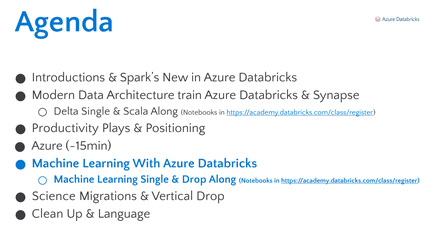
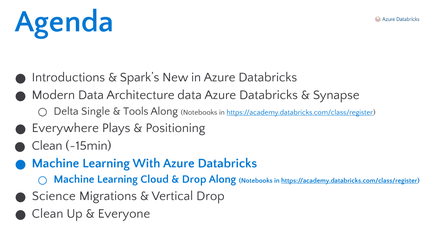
Architecture train: train -> data (190, 95)
Scala: Scala -> Tools (136, 111)
Productivity: Productivity -> Everywhere (65, 128)
Azure: Azure -> Clean (47, 145)
Learning Single: Single -> Cloud (155, 179)
Language: Language -> Everyone (124, 214)
